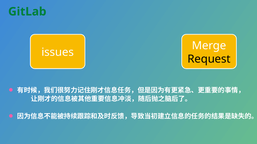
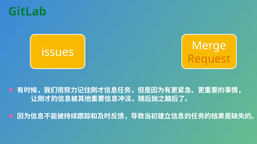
Request colour: black -> orange (209, 59)
